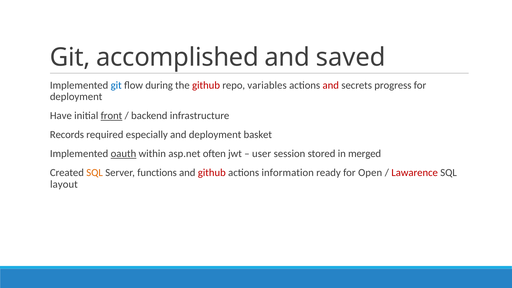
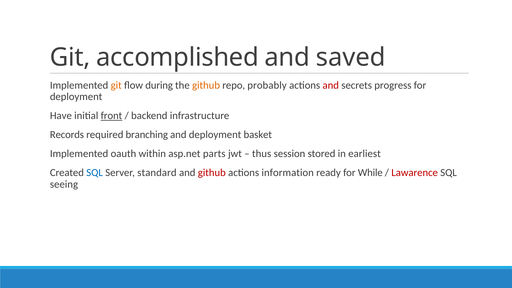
git colour: blue -> orange (116, 85)
github colour: red -> orange (206, 85)
variables: variables -> probably (267, 85)
especially: especially -> branching (147, 135)
oauth underline: present -> none (123, 154)
often: often -> parts (214, 154)
user: user -> thus (262, 154)
merged: merged -> earliest (365, 154)
SQL colour: orange -> blue (95, 173)
functions: functions -> standard (157, 173)
Open: Open -> While (370, 173)
layout: layout -> seeing (64, 184)
